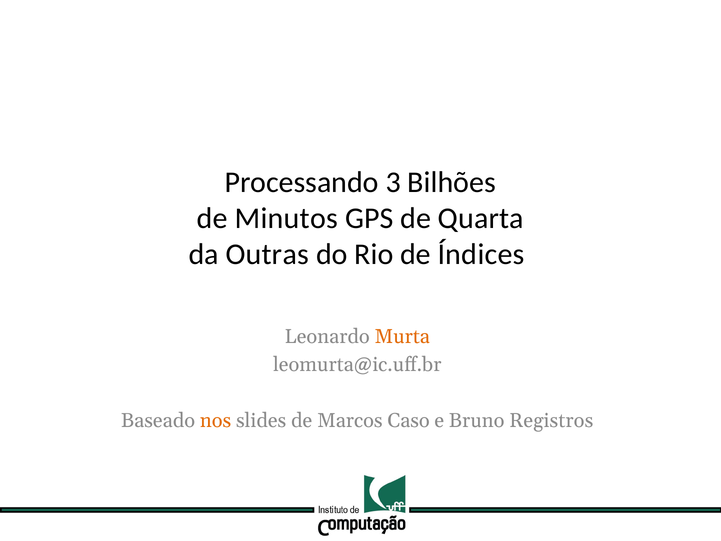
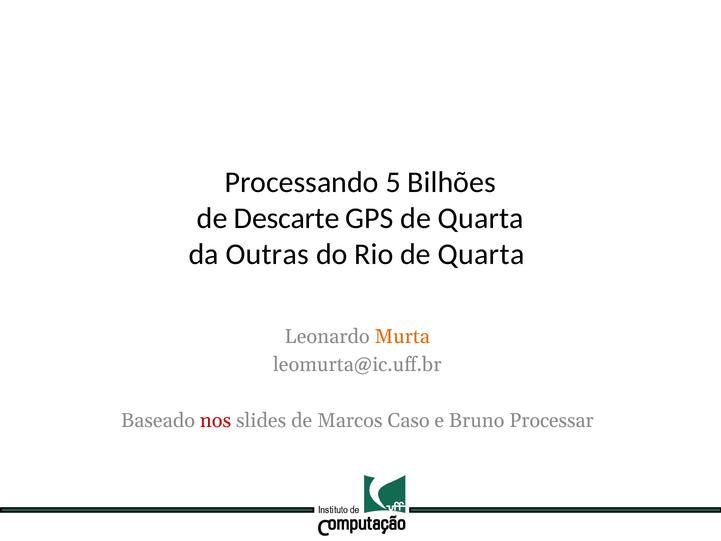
3: 3 -> 5 (393, 182)
Minutos: Minutos -> Descarte (287, 218)
Rio de Índices: Índices -> Quarta (481, 254)
nos colour: orange -> red (216, 420)
Registros: Registros -> Processar (551, 420)
